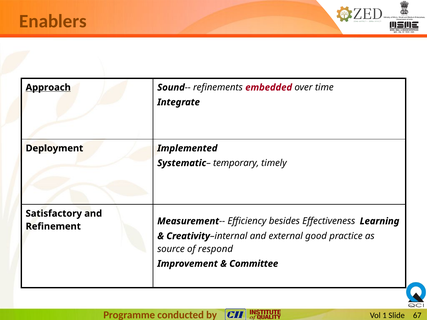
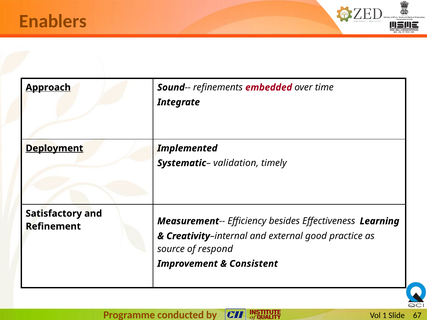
Deployment underline: none -> present (54, 148)
temporary: temporary -> validation (236, 163)
Committee: Committee -> Consistent (254, 264)
